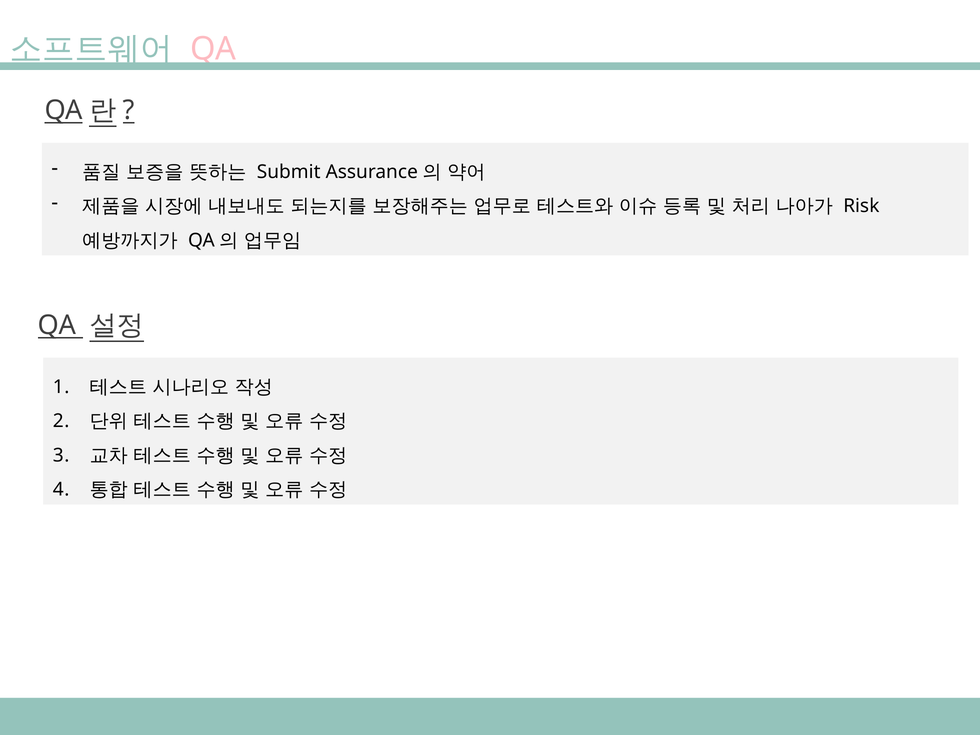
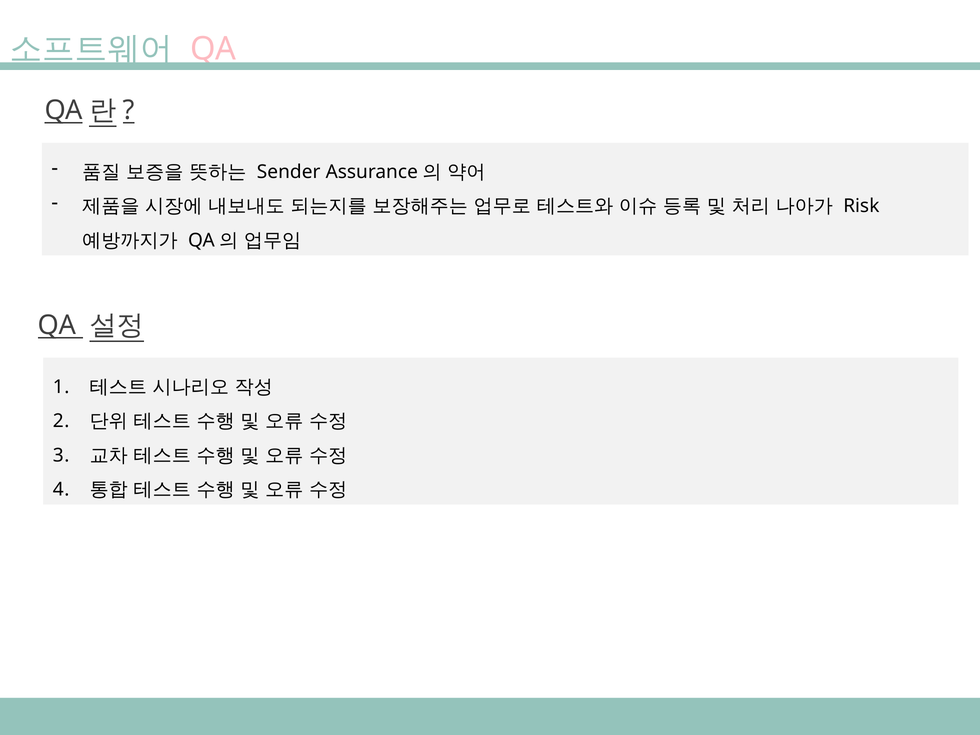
Submit: Submit -> Sender (289, 172)
